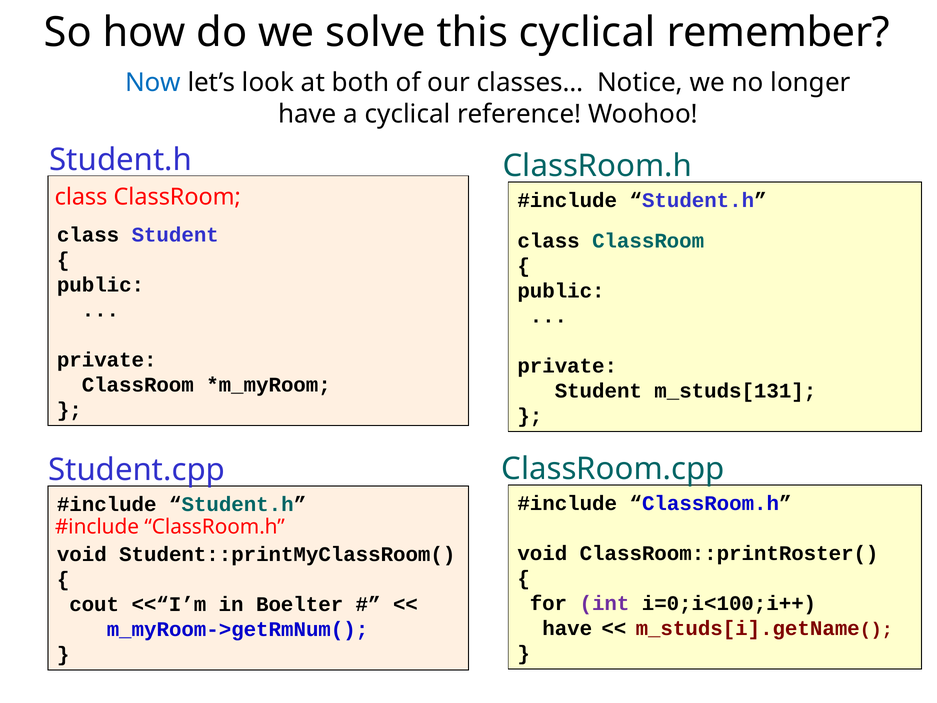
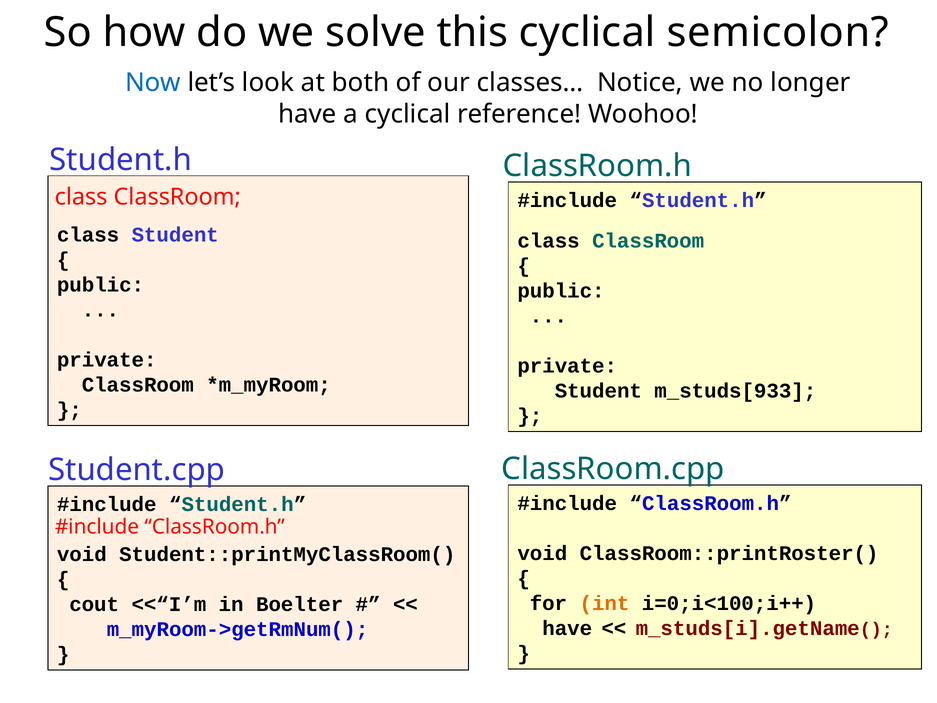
remember: remember -> semicolon (778, 33)
m_studs[131: m_studs[131 -> m_studs[933 (735, 391)
int colour: purple -> orange (604, 603)
